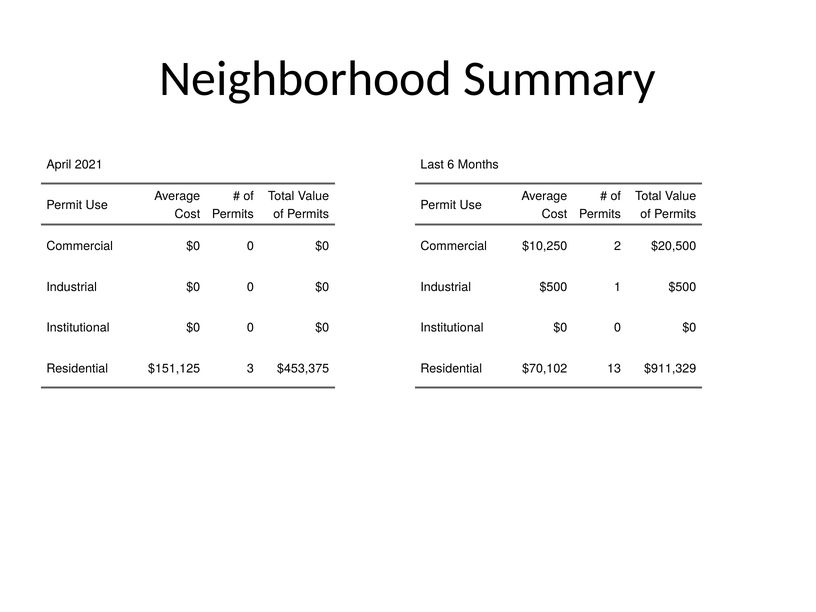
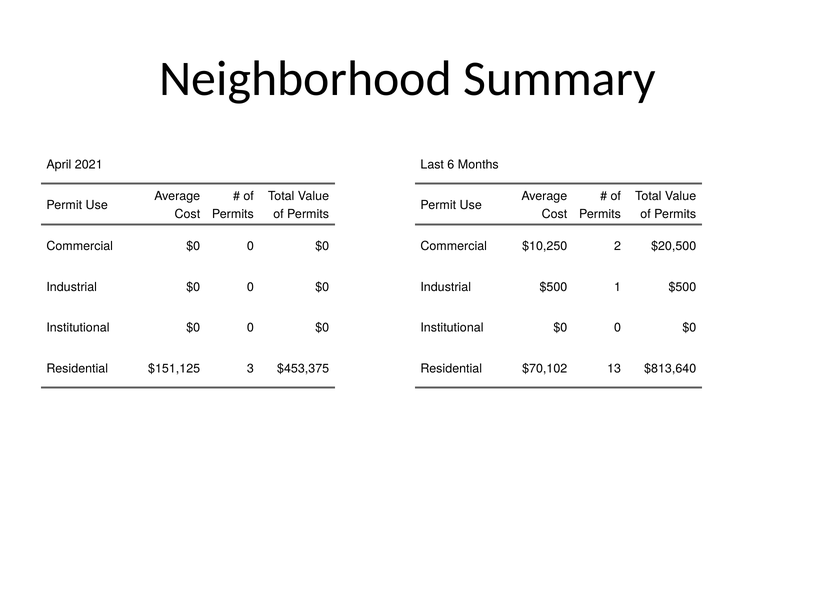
$911,329: $911,329 -> $813,640 (670, 369)
